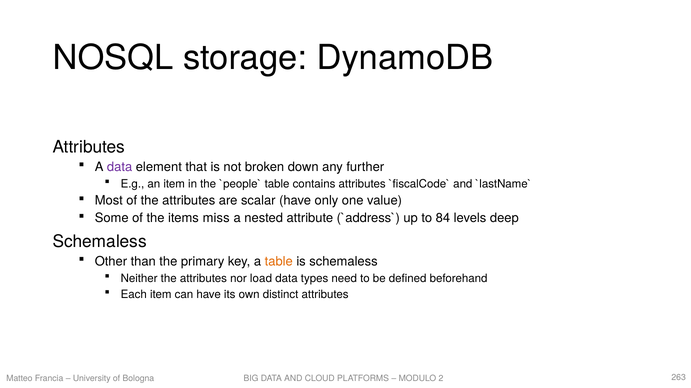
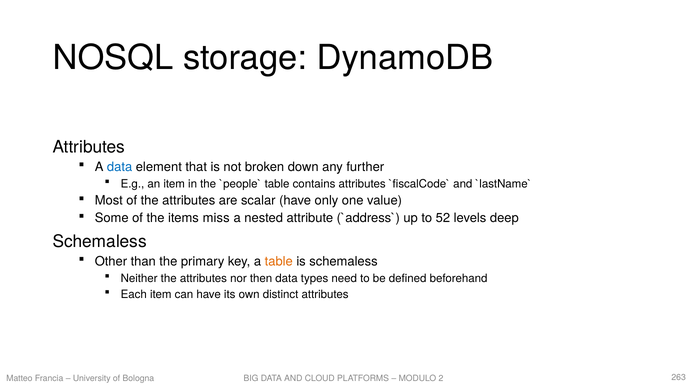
data colour: purple -> blue (120, 167)
84: 84 -> 52 (443, 219)
load: load -> then (261, 279)
